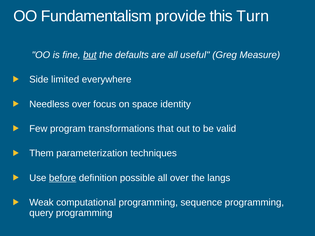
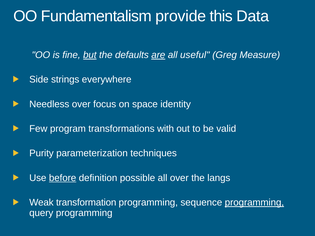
Turn: Turn -> Data (253, 16)
are underline: none -> present (158, 55)
limited: limited -> strings (65, 80)
that: that -> with (166, 129)
Them: Them -> Purity (41, 153)
computational: computational -> transformation (86, 203)
programming underline: none -> present (254, 203)
